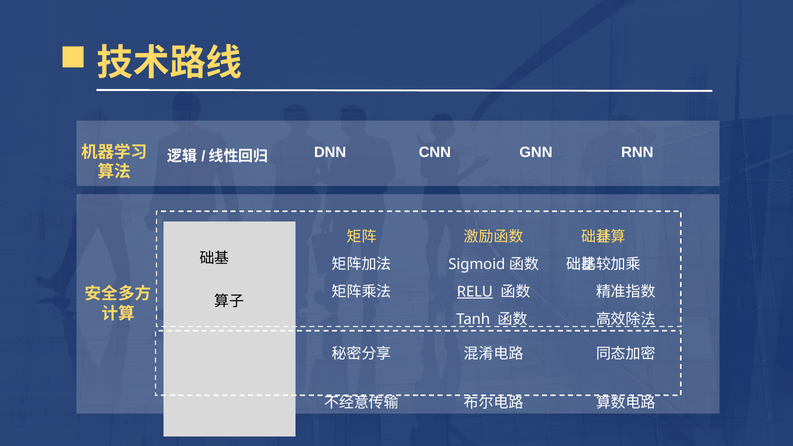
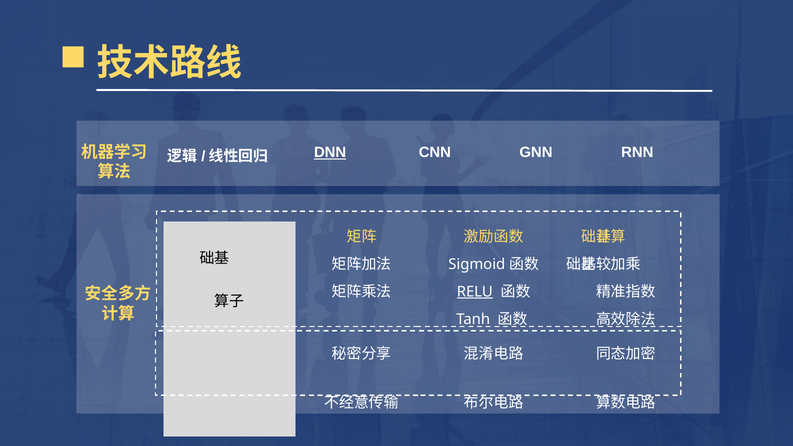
DNN underline: none -> present (330, 153)
